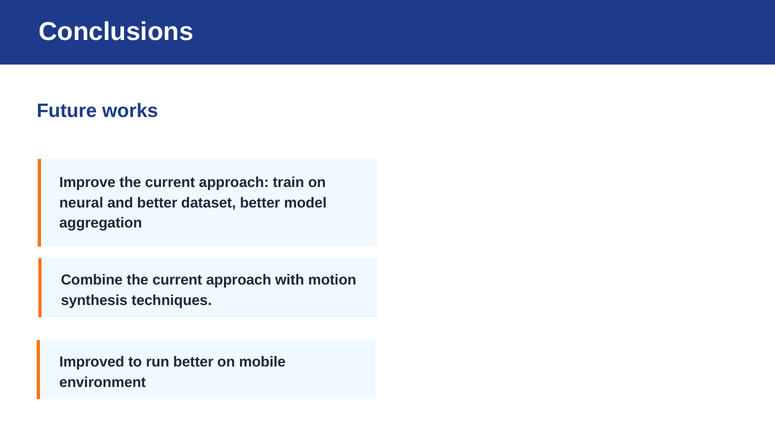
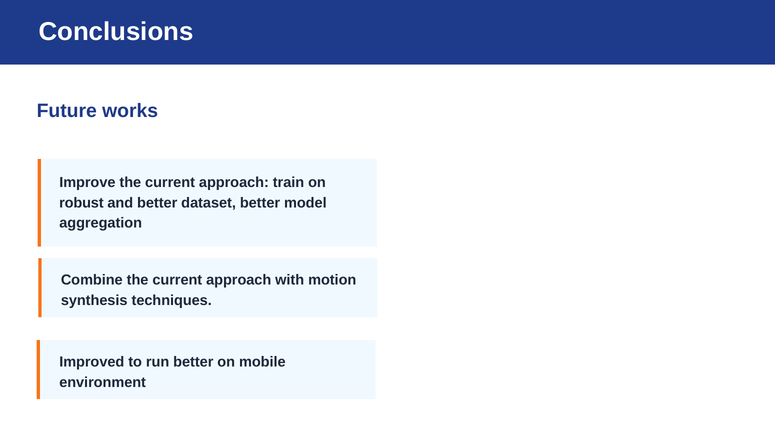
neural: neural -> robust (81, 203)
